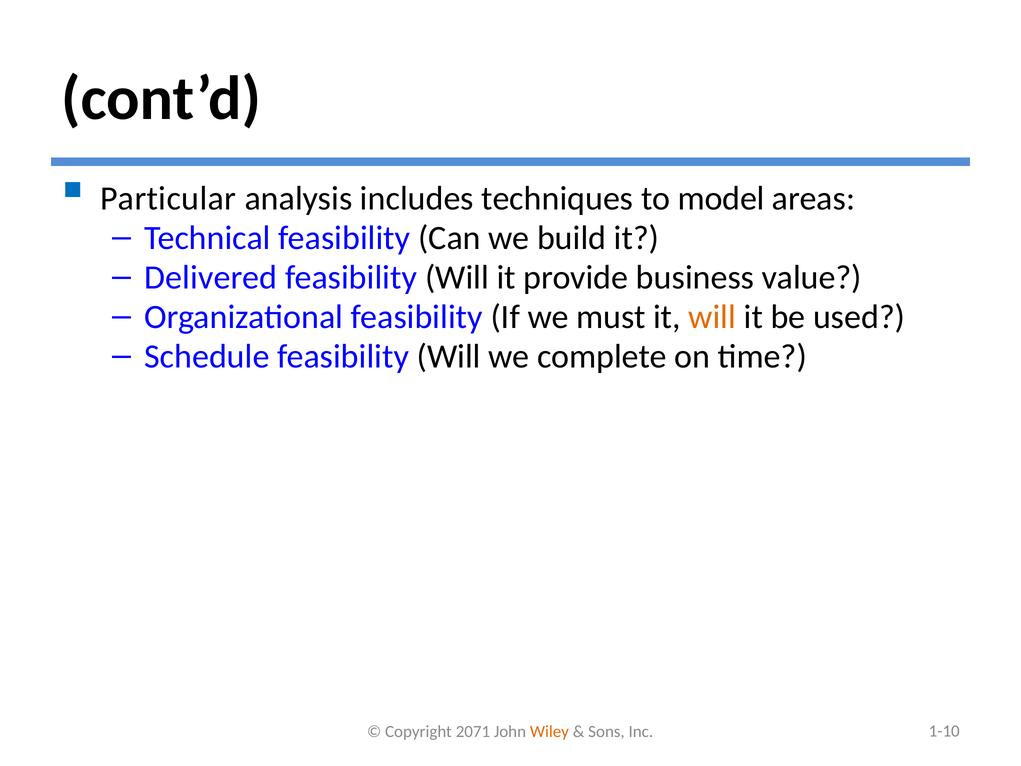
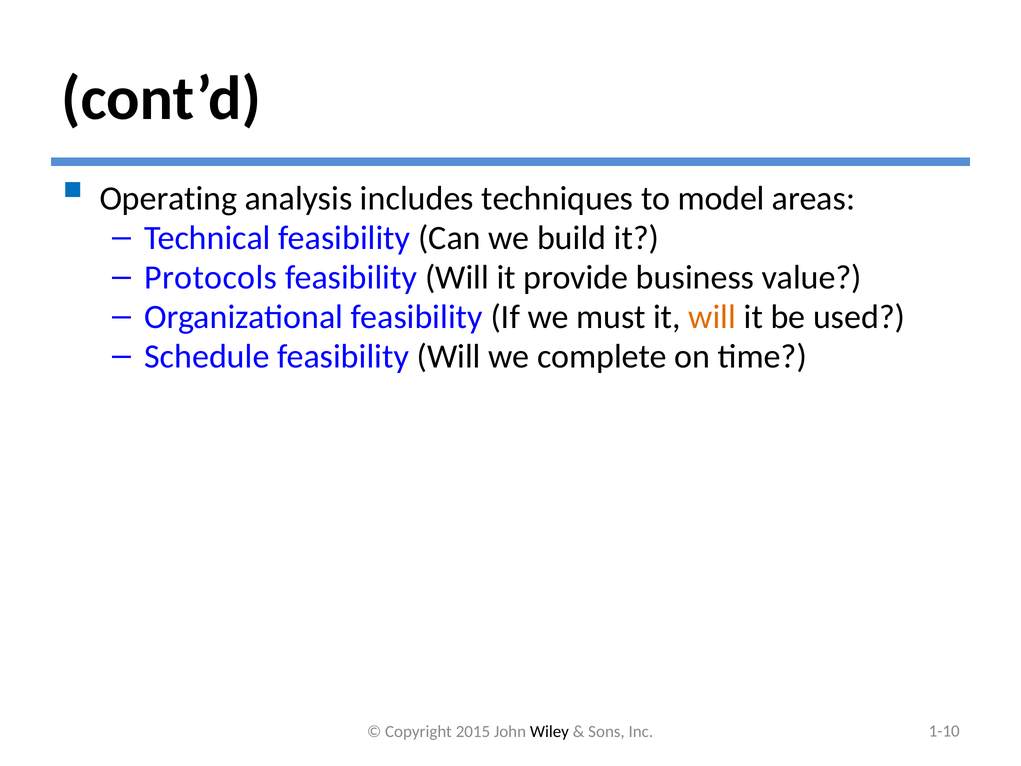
Particular: Particular -> Operating (168, 199)
Delivered: Delivered -> Protocols (211, 278)
2071: 2071 -> 2015 (473, 731)
Wiley colour: orange -> black (549, 731)
